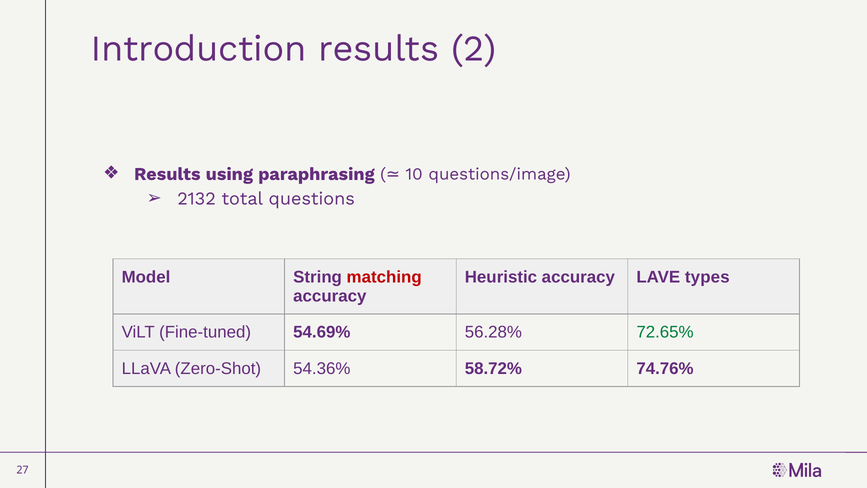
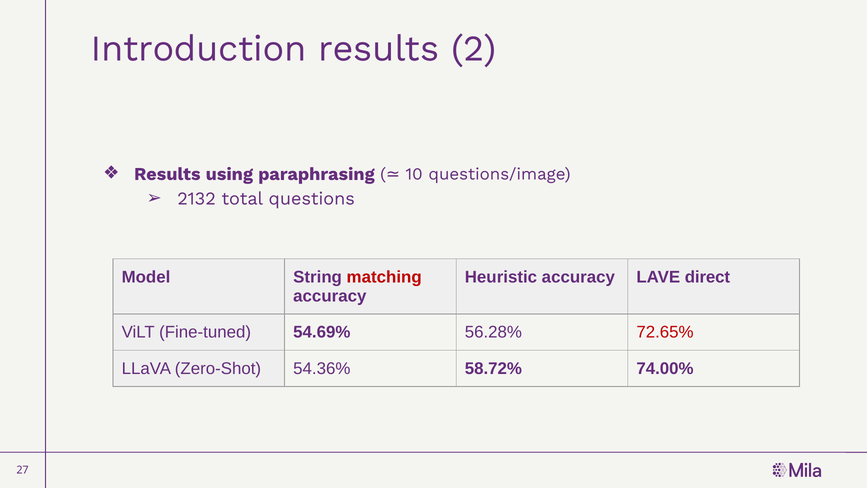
types: types -> direct (707, 277)
72.65% colour: green -> red (665, 332)
74.76%: 74.76% -> 74.00% (665, 368)
